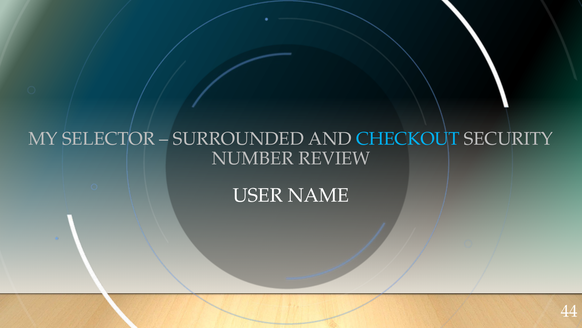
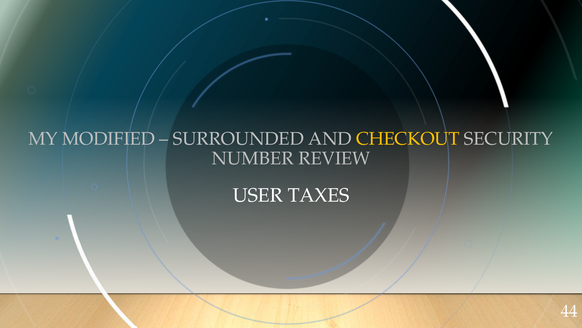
SELECTOR: SELECTOR -> MODIFIED (109, 138)
CHECKOUT colour: light blue -> yellow (408, 138)
NAME: NAME -> TAXES (318, 195)
